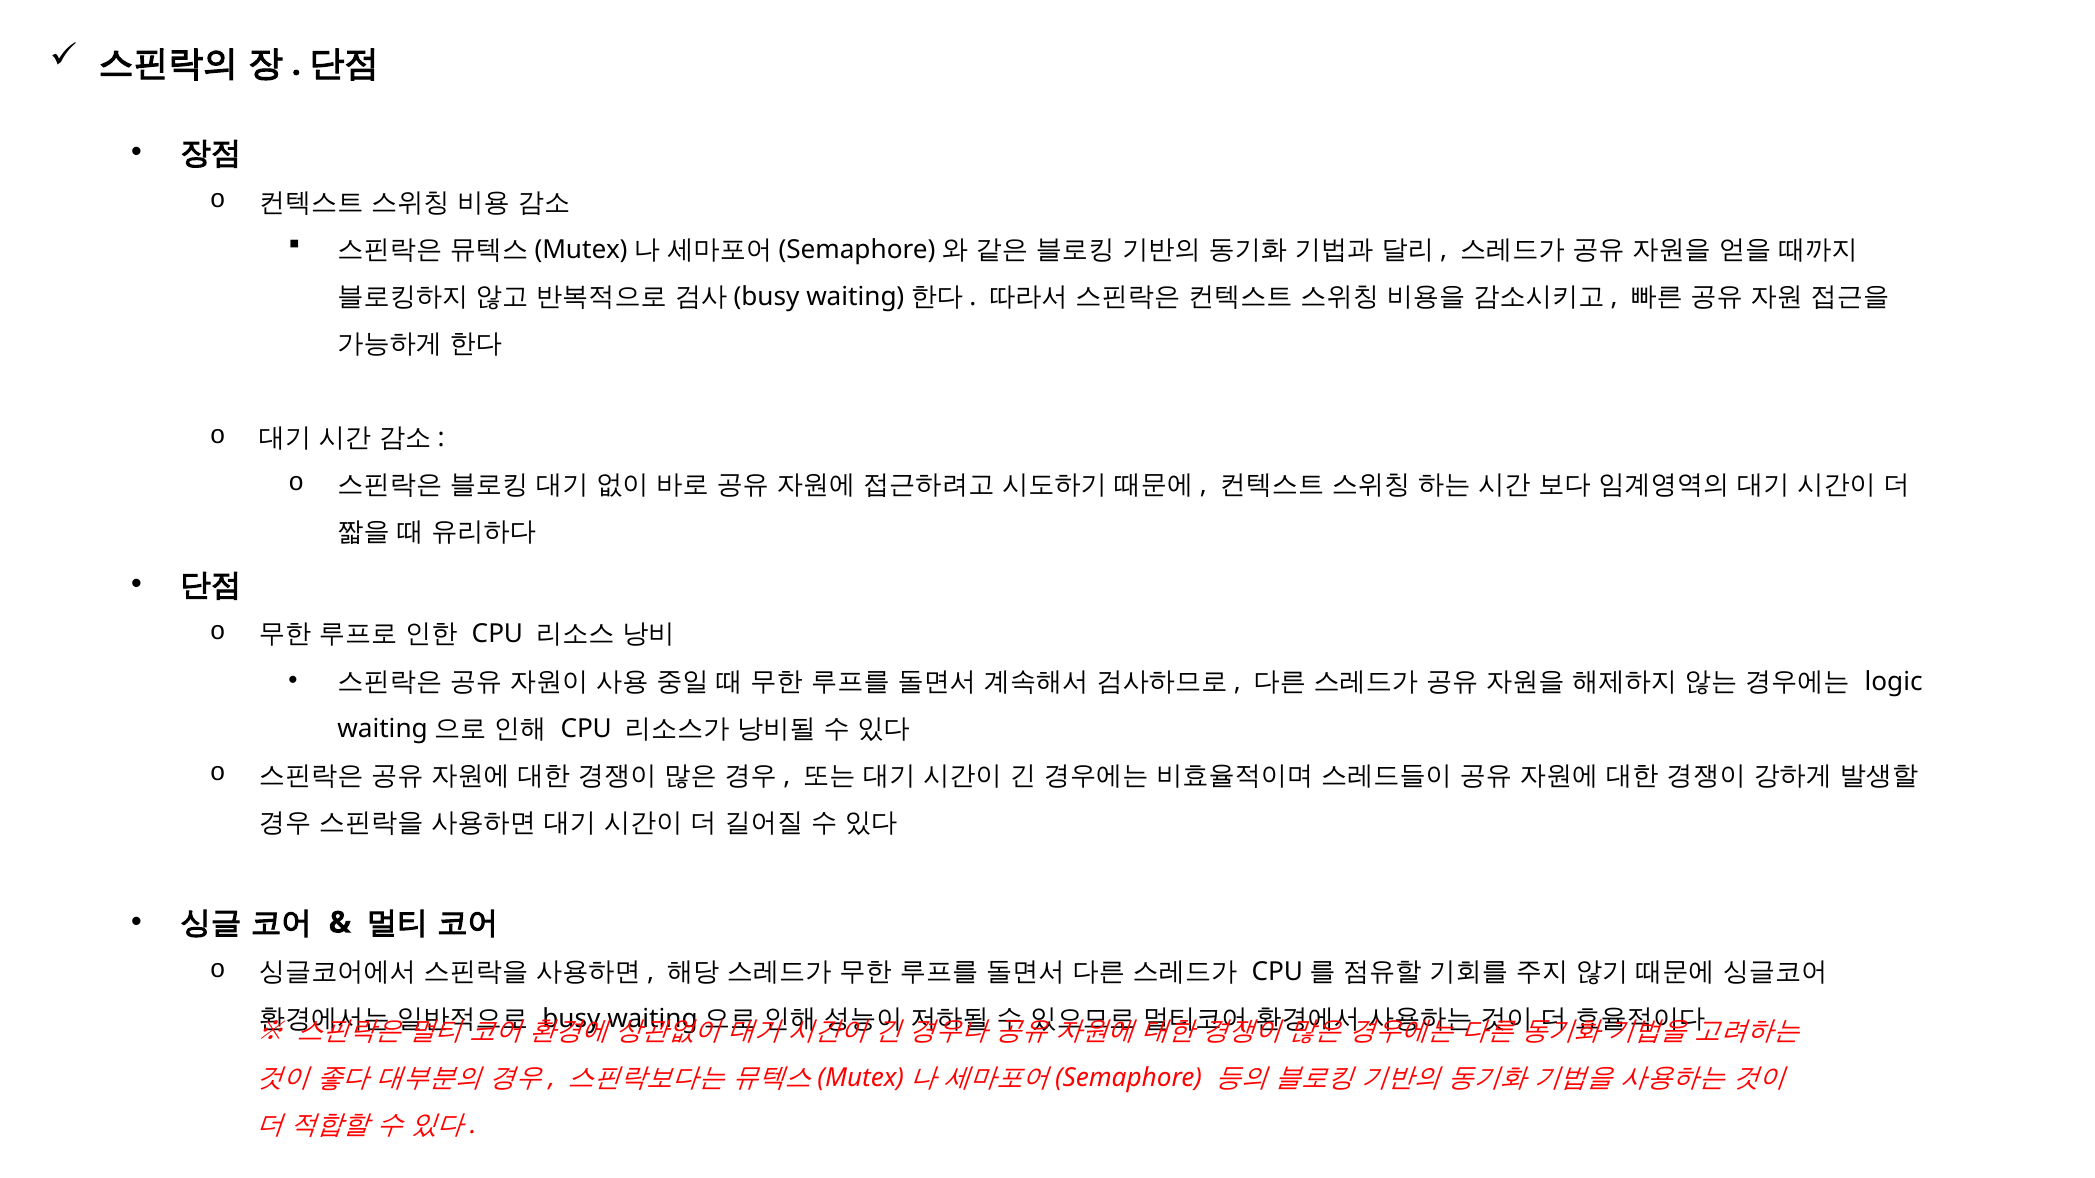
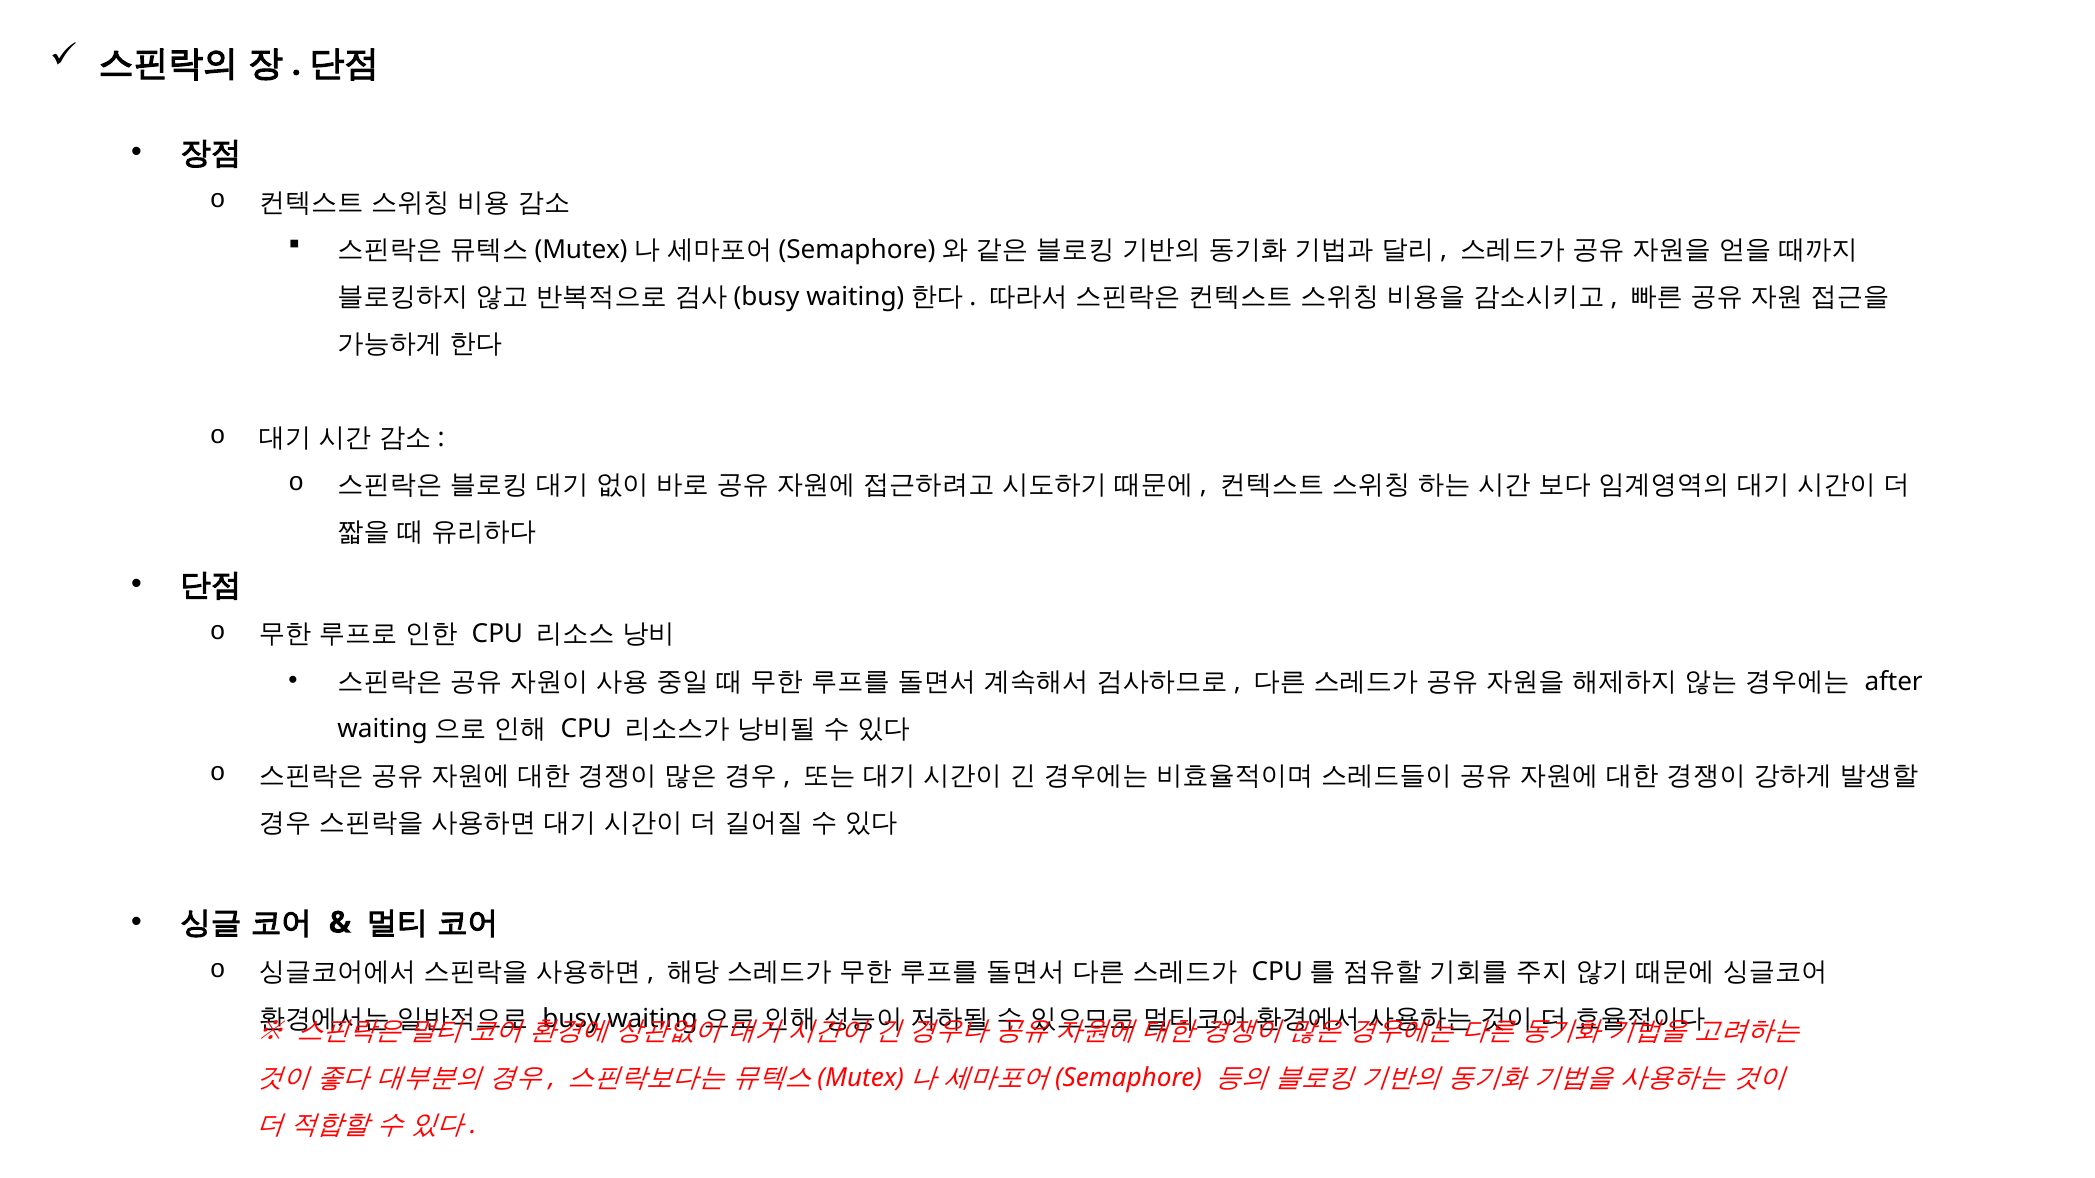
logic: logic -> after (1894, 682)
